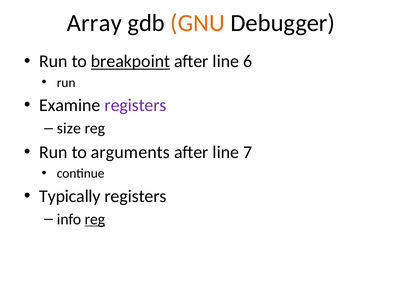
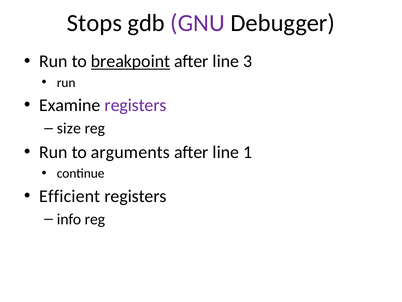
Array: Array -> Stops (94, 23)
GNU colour: orange -> purple (198, 23)
6: 6 -> 3 (248, 61)
7: 7 -> 1 (248, 152)
Typically: Typically -> Efficient (70, 196)
reg underline: present -> none (95, 219)
